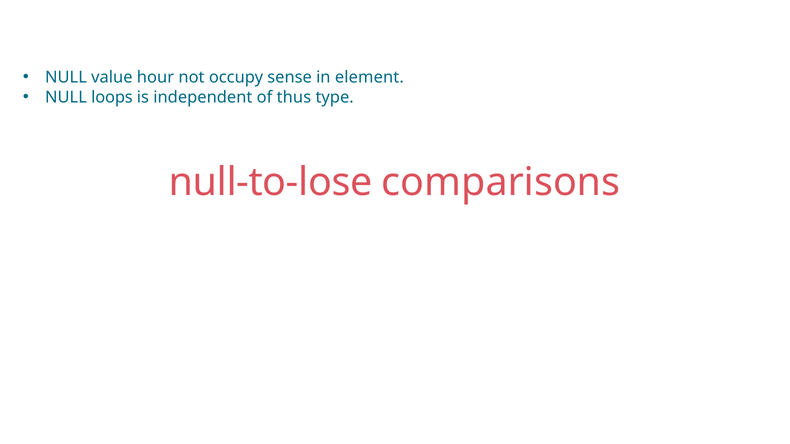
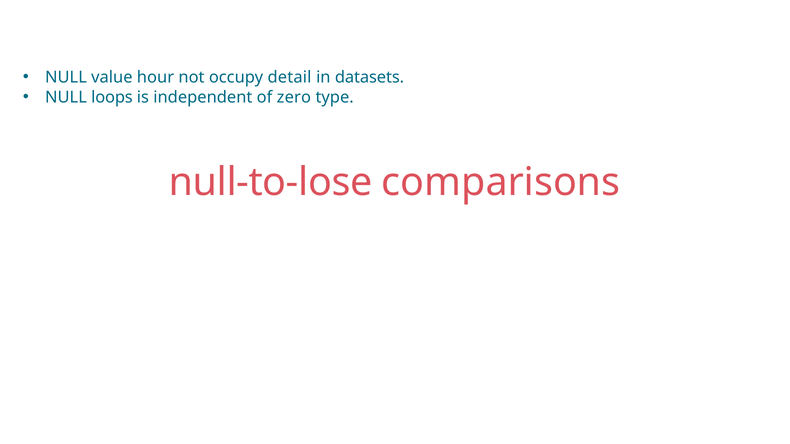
sense: sense -> detail (290, 77)
element: element -> datasets (369, 77)
thus: thus -> zero (294, 97)
